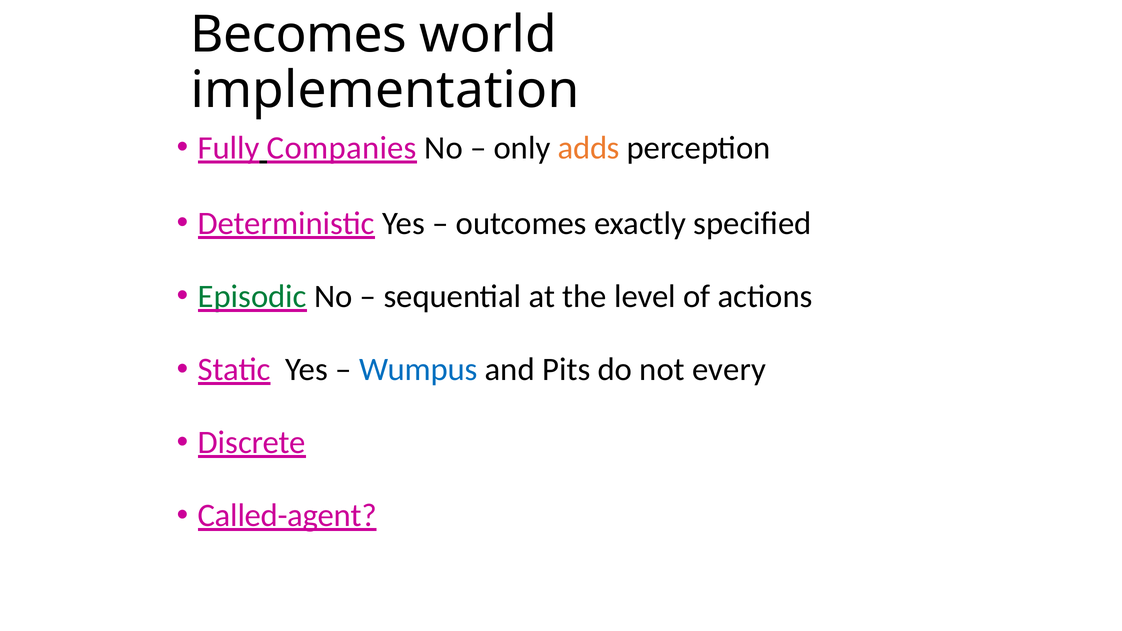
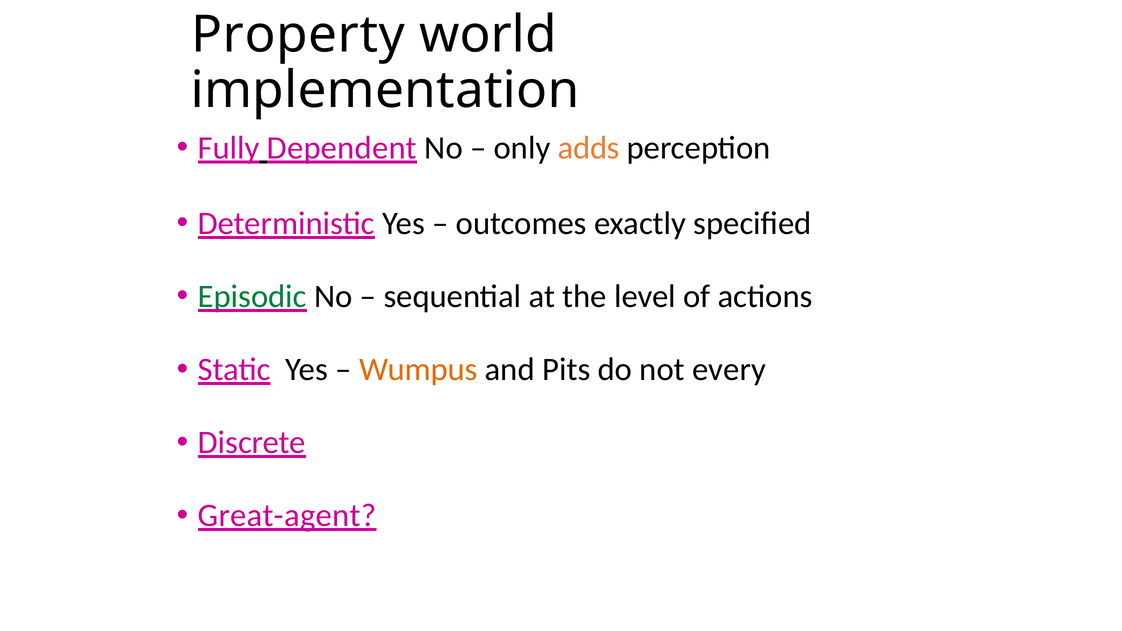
Becomes: Becomes -> Property (298, 35)
Companies: Companies -> Dependent (342, 148)
Wumpus colour: blue -> orange (418, 370)
Called-agent: Called-agent -> Great-agent (287, 516)
